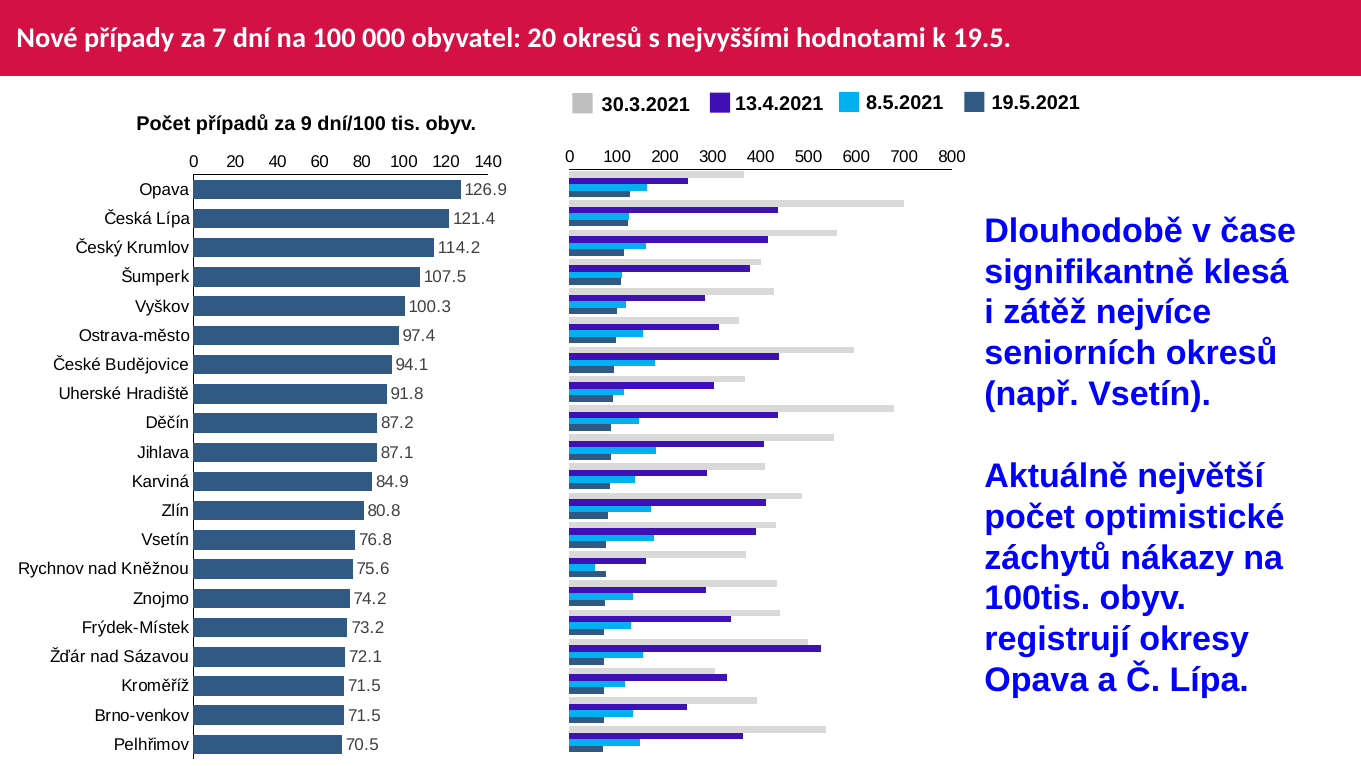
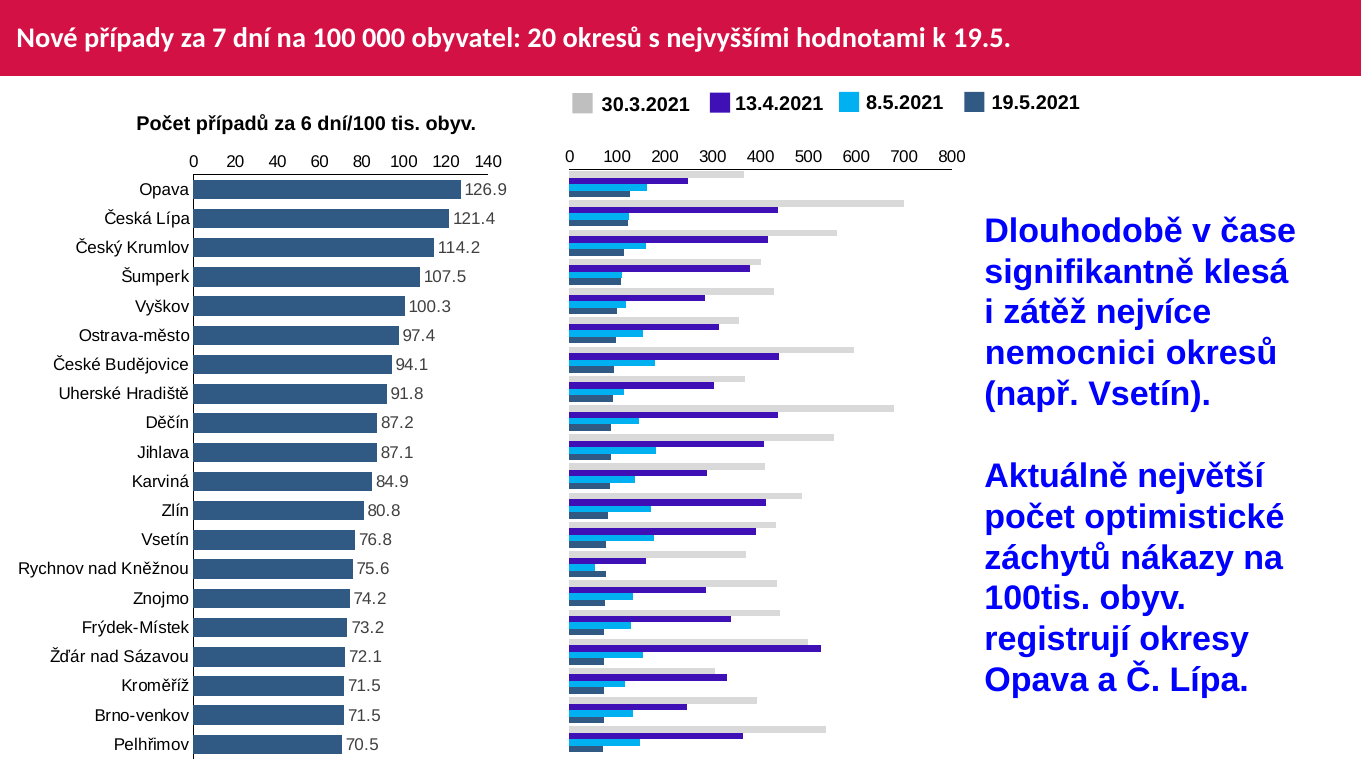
9: 9 -> 6 (306, 124)
seniorních: seniorních -> nemocnici (1070, 353)
